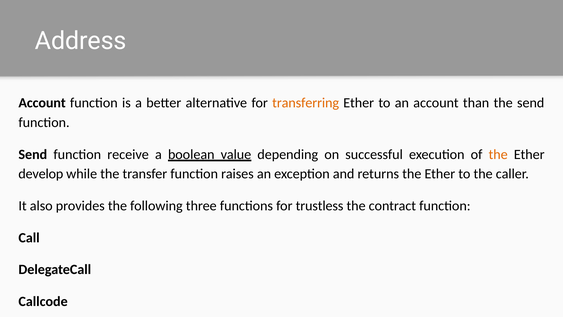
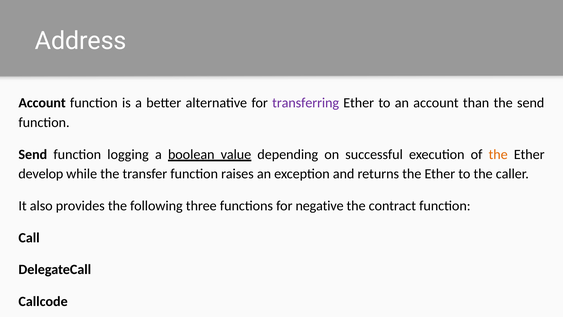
transferring colour: orange -> purple (306, 103)
receive: receive -> logging (128, 154)
trustless: trustless -> negative (320, 206)
